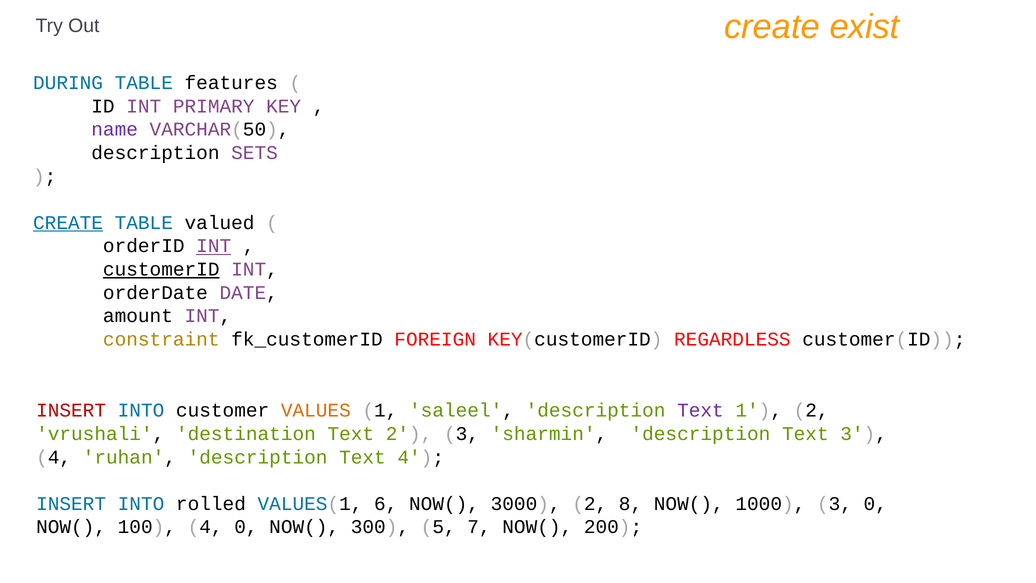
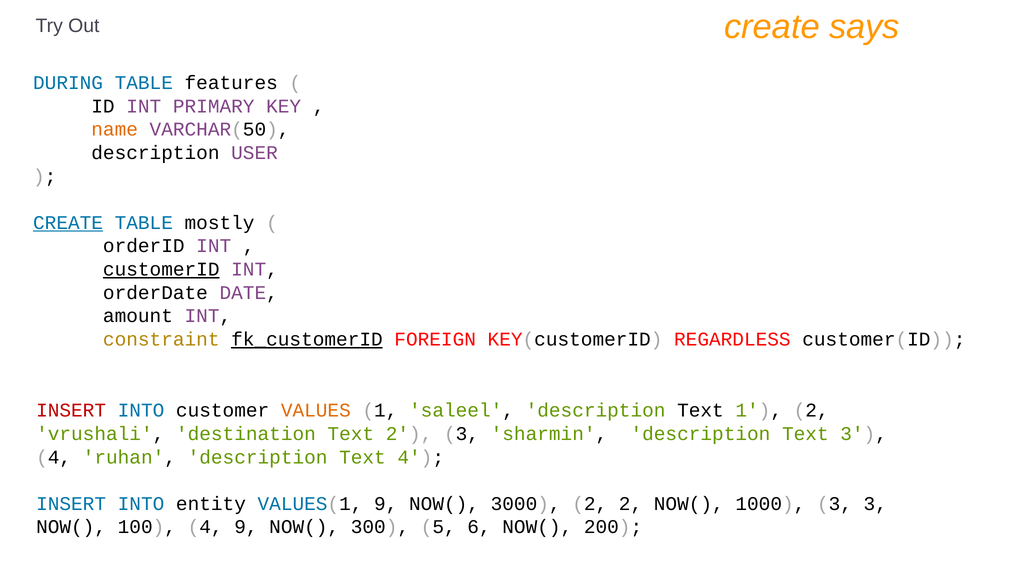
exist: exist -> says (864, 27)
name colour: purple -> orange (115, 129)
SETS: SETS -> USER (255, 153)
valued: valued -> mostly (220, 223)
INT underline: present -> none (214, 246)
fk_customerID underline: none -> present (307, 339)
Text colour: purple -> black (700, 410)
rolled: rolled -> entity (211, 504)
VALUES(1 6: 6 -> 9 (386, 504)
2 8: 8 -> 2 (631, 504)
3 0: 0 -> 3 (875, 504)
4 0: 0 -> 9 (246, 527)
7: 7 -> 6 (479, 527)
